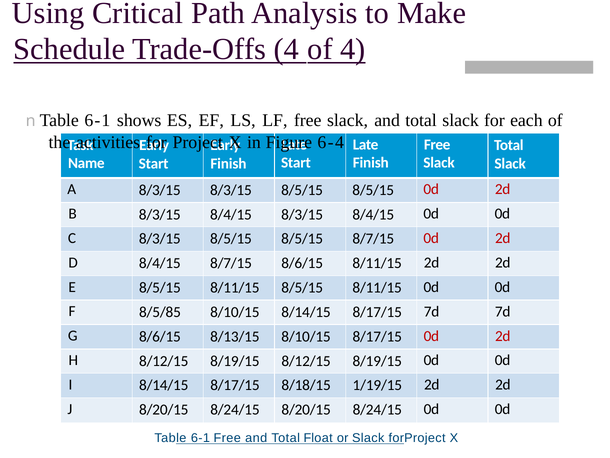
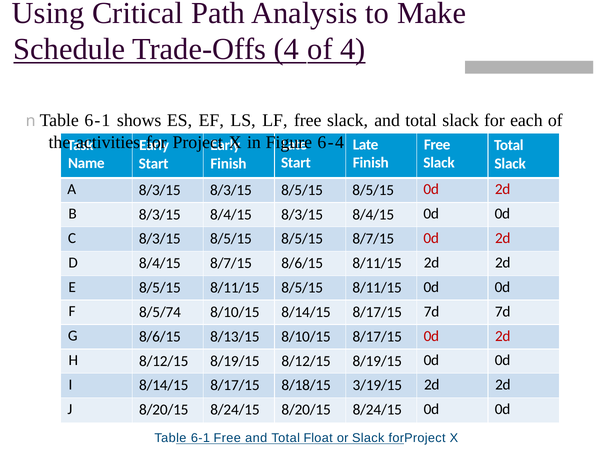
8/5/85: 8/5/85 -> 8/5/74 (160, 312)
1/19/15: 1/19/15 -> 3/19/15 (377, 385)
